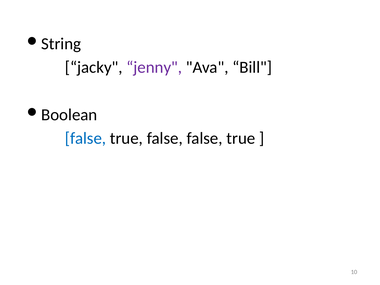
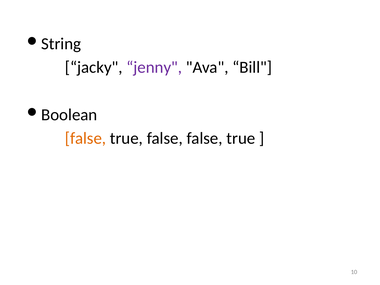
false colour: blue -> orange (85, 138)
